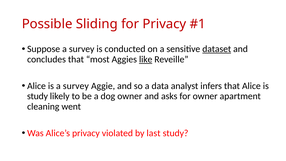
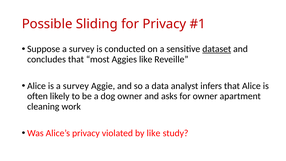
like underline: present -> none (146, 59)
study: study -> often (37, 96)
went: went -> work (71, 106)
by last: last -> like (154, 133)
